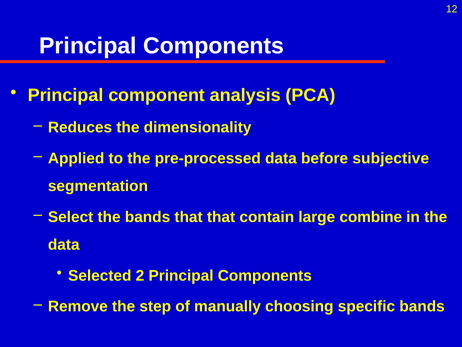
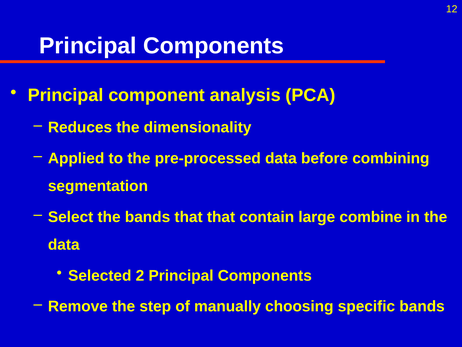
subjective: subjective -> combining (391, 158)
